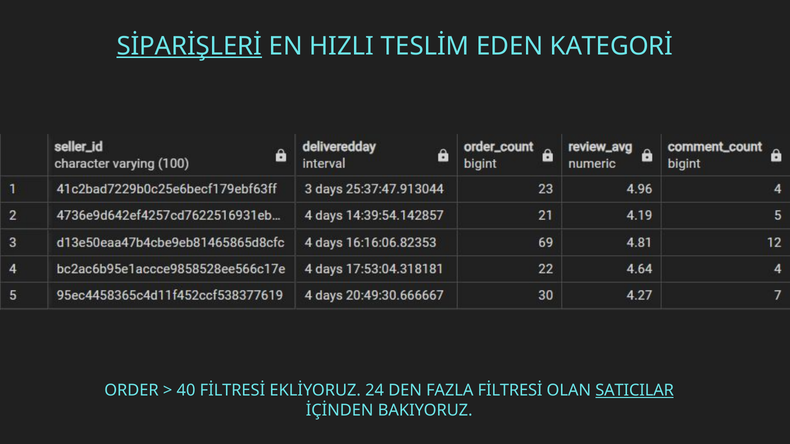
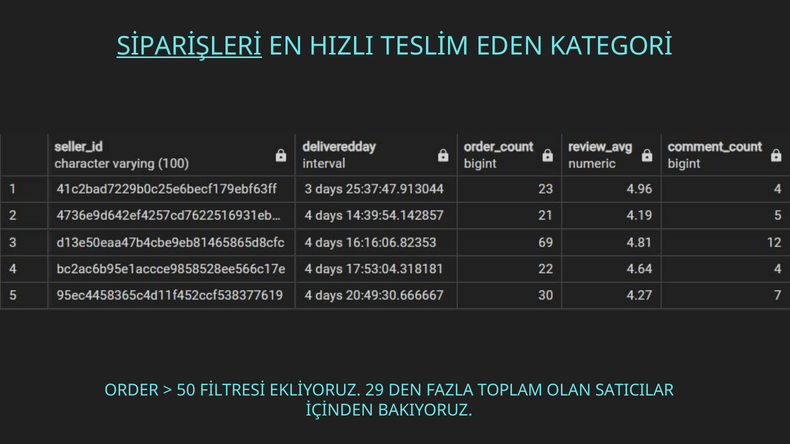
40: 40 -> 50 (186, 391)
24: 24 -> 29 (375, 391)
FAZLA FİLTRESİ: FİLTRESİ -> TOPLAM (510, 391)
SATICILAR underline: present -> none (635, 391)
